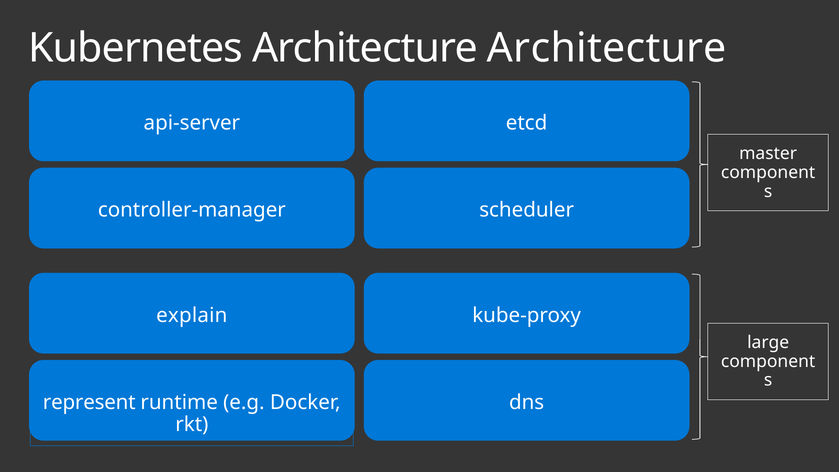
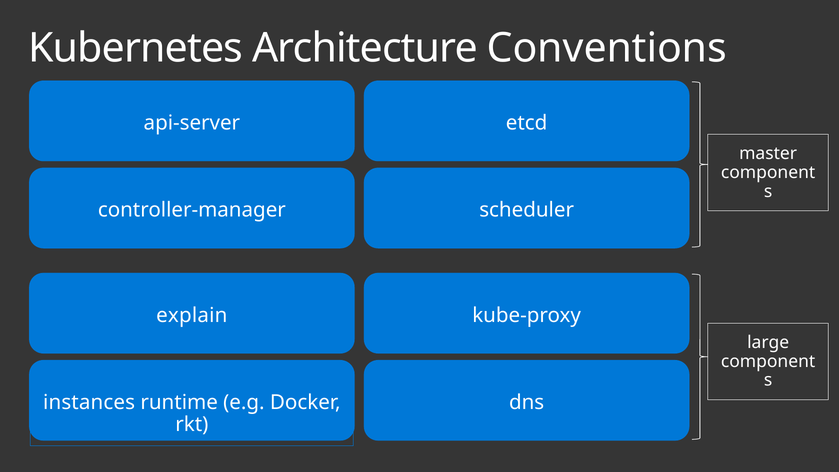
Architecture Architecture: Architecture -> Conventions (607, 48)
represent: represent -> instances (89, 402)
